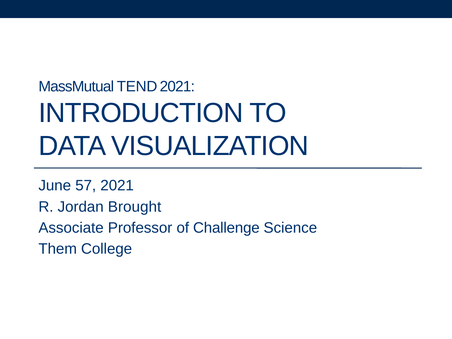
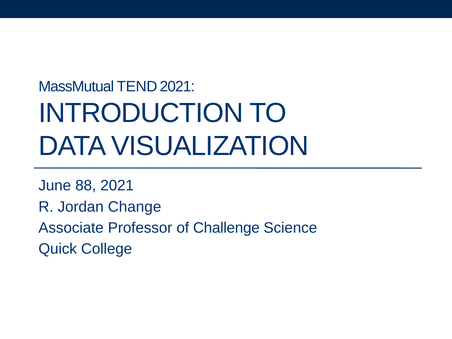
57: 57 -> 88 (86, 186)
Brought: Brought -> Change (135, 207)
Them: Them -> Quick (58, 249)
